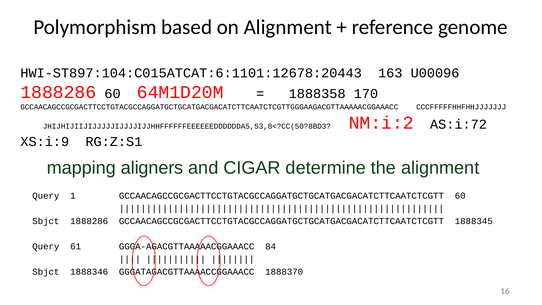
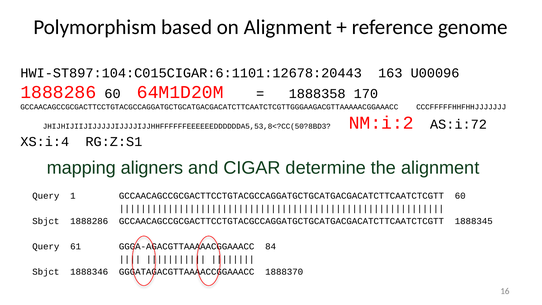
HWI-ST897:104:C015ATCAT:6:1101:12678:20443: HWI-ST897:104:C015ATCAT:6:1101:12678:20443 -> HWI-ST897:104:C015CIGAR:6:1101:12678:20443 (191, 73)
XS:i:9: XS:i:9 -> XS:i:4 (45, 142)
